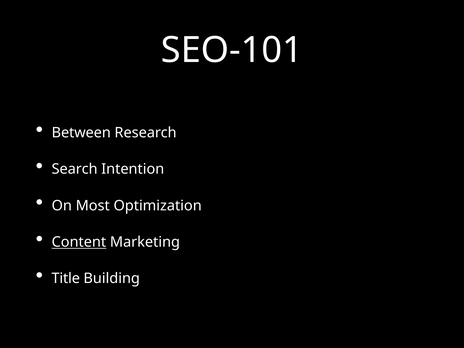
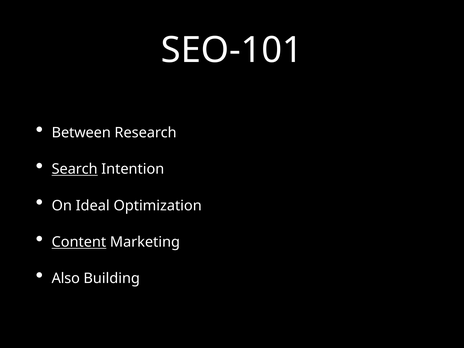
Search underline: none -> present (75, 169)
Most: Most -> Ideal (93, 206)
Title: Title -> Also (66, 278)
